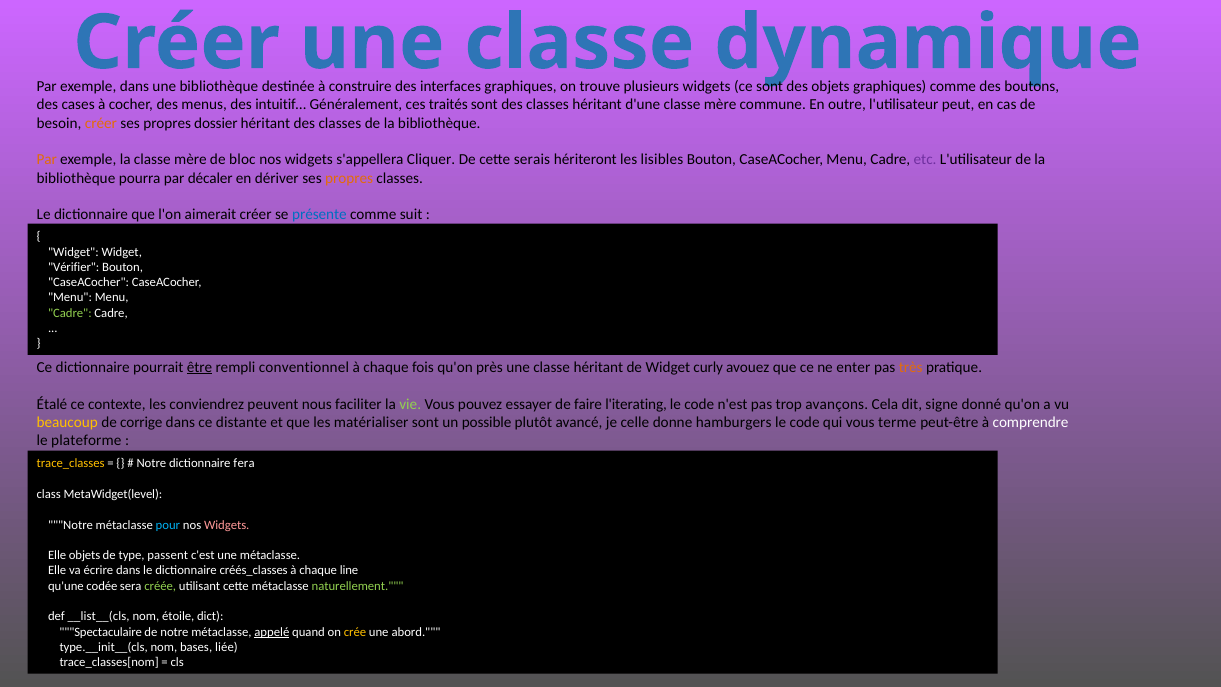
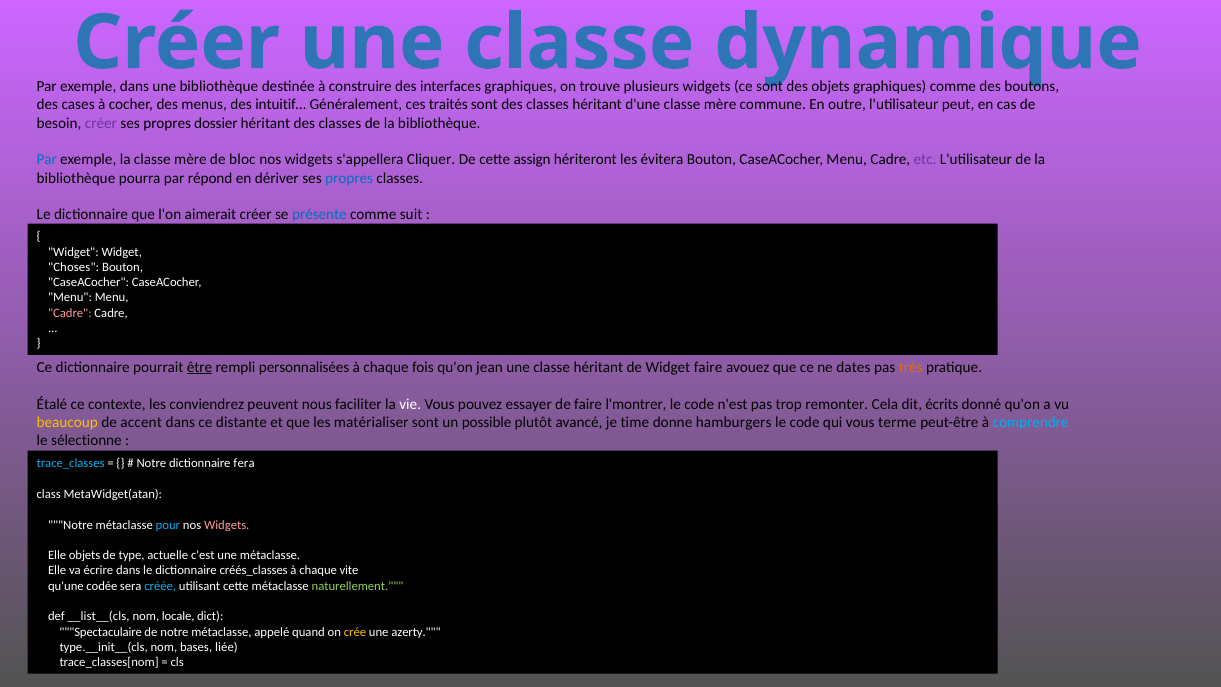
créer colour: orange -> purple (101, 123)
Par colour: orange -> blue (47, 160)
serais: serais -> assign (532, 160)
lisibles: lisibles -> évitera (662, 160)
décaler: décaler -> répond (210, 178)
propres colour: orange -> blue (349, 178)
Vérifier: Vérifier -> Choses (74, 267)
Cadre colour: light green -> pink (70, 313)
conventionnel: conventionnel -> personnalisées (304, 367)
près: près -> jean (490, 367)
Widget curly: curly -> faire (708, 367)
enter: enter -> dates (853, 367)
vie colour: light green -> white (410, 404)
l'iterating: l'iterating -> l'montrer (636, 404)
avançons: avançons -> remonter (837, 404)
signe: signe -> écrits (942, 404)
corrige: corrige -> accent (141, 422)
celle: celle -> time (635, 422)
comprendre colour: white -> light blue (1031, 422)
plateforme: plateforme -> sélectionne (86, 441)
trace_classes colour: yellow -> light blue (71, 464)
MetaWidget(level: MetaWidget(level -> MetaWidget(atan (113, 494)
passent: passent -> actuelle (168, 555)
line: line -> vite (349, 571)
créée colour: light green -> light blue (160, 586)
étoile: étoile -> locale (178, 616)
appelé underline: present -> none (272, 632)
abord: abord -> azerty (416, 632)
